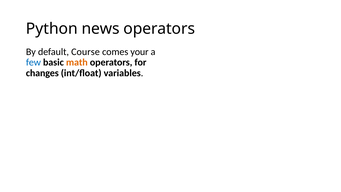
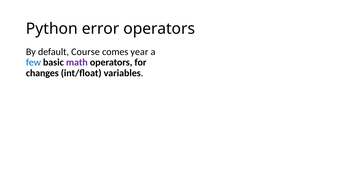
news: news -> error (101, 29)
your: your -> year (139, 52)
math colour: orange -> purple (77, 62)
